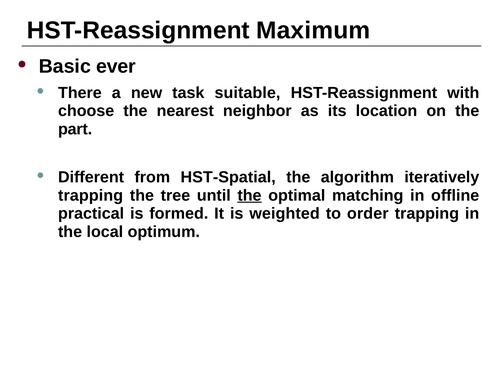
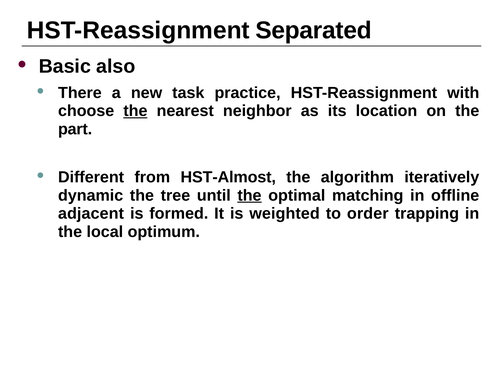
Maximum: Maximum -> Separated (314, 31)
ever: ever -> also (116, 67)
suitable: suitable -> practice (248, 93)
the underline: none -> present (135, 111)
HST-Spatial: HST-Spatial -> HST-Almost (228, 177)
trapping: trapping -> dynamic (91, 196)
practical: practical -> adjacent (91, 214)
